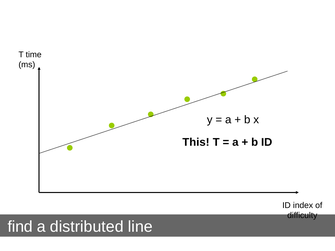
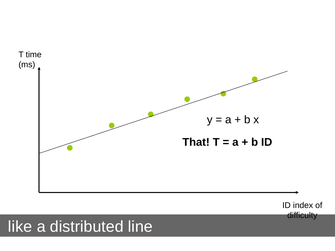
This: This -> That (196, 142)
find: find -> like (20, 227)
